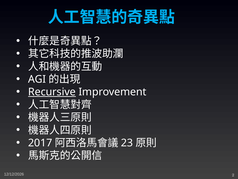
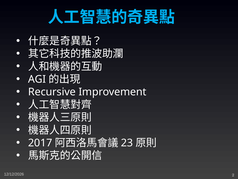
Recursive underline: present -> none (52, 92)
